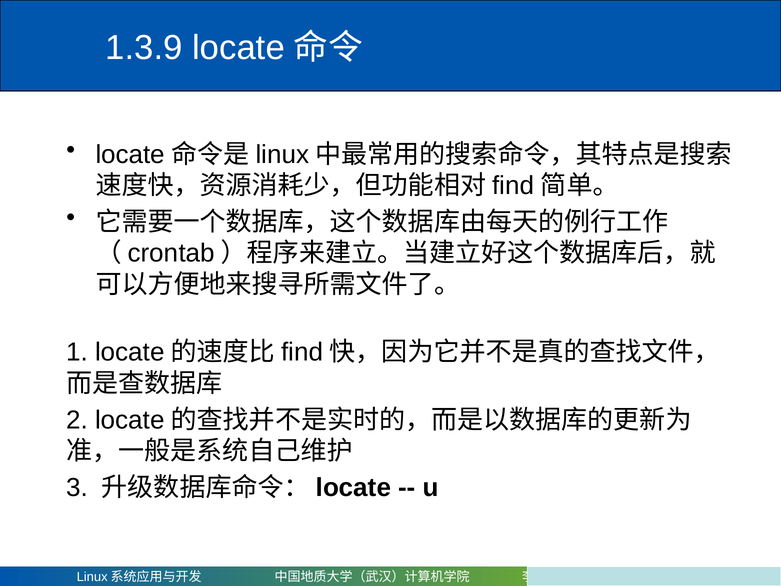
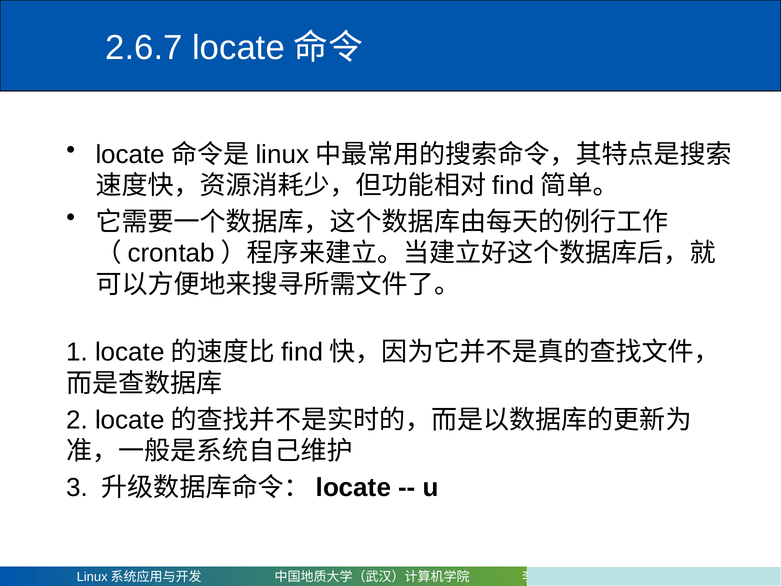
1.3.9: 1.3.9 -> 2.6.7 (144, 48)
